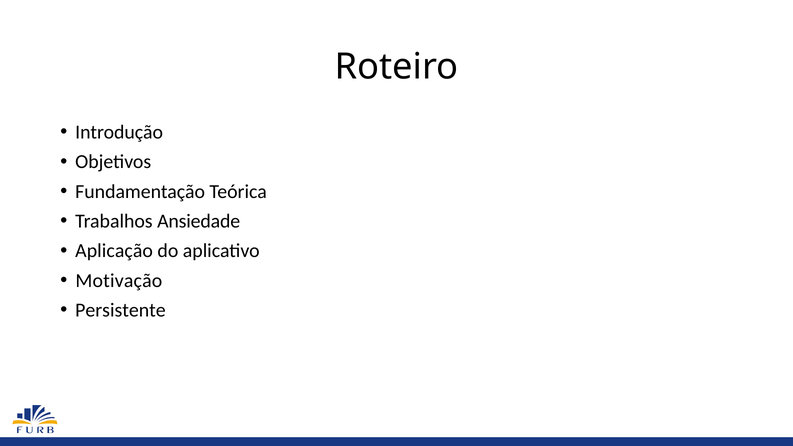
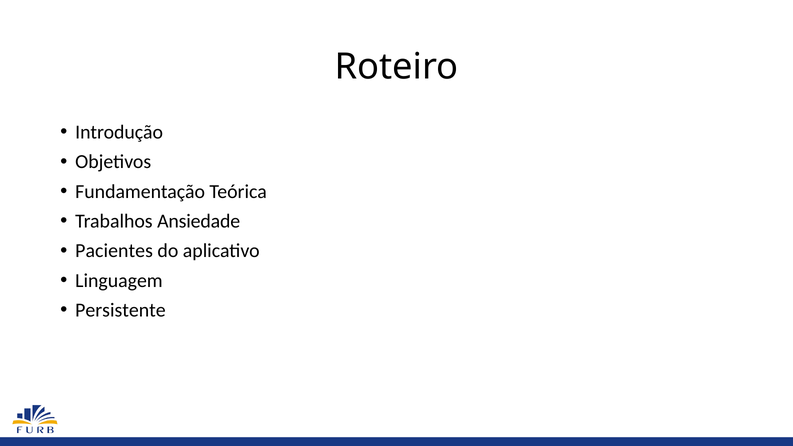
Aplicação: Aplicação -> Pacientes (114, 251)
Motivação: Motivação -> Linguagem (119, 281)
